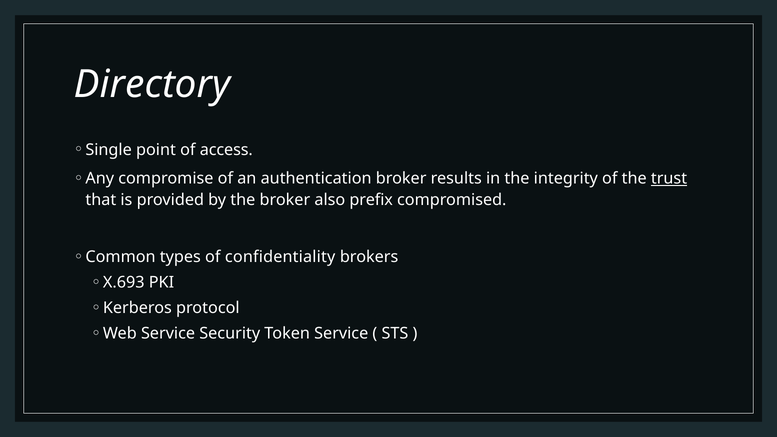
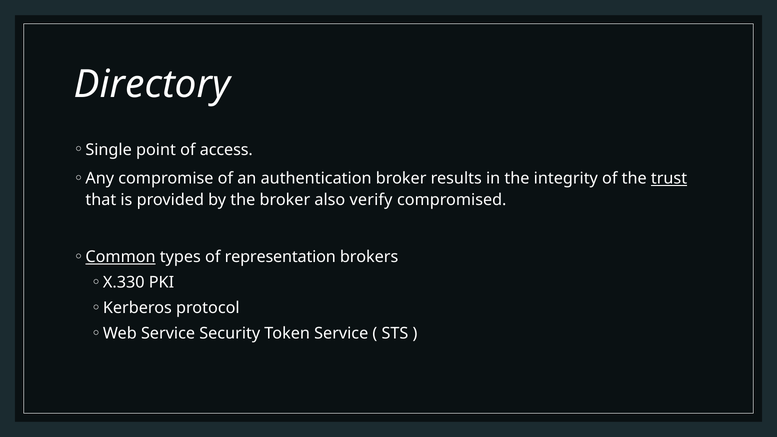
prefix: prefix -> verify (371, 200)
Common underline: none -> present (121, 257)
confidentiality: confidentiality -> representation (280, 257)
X.693: X.693 -> X.330 (124, 283)
